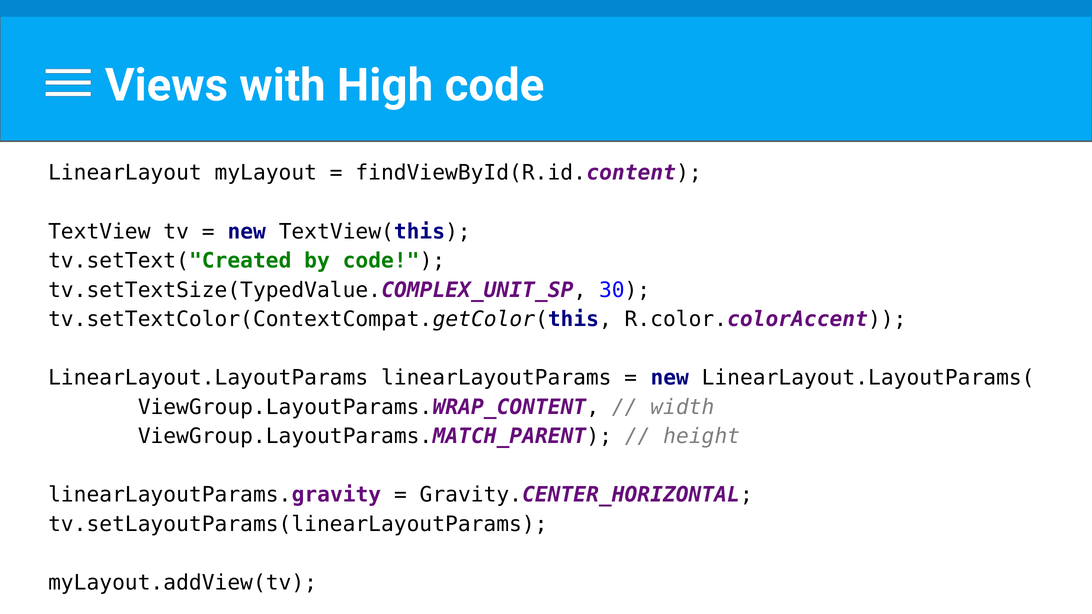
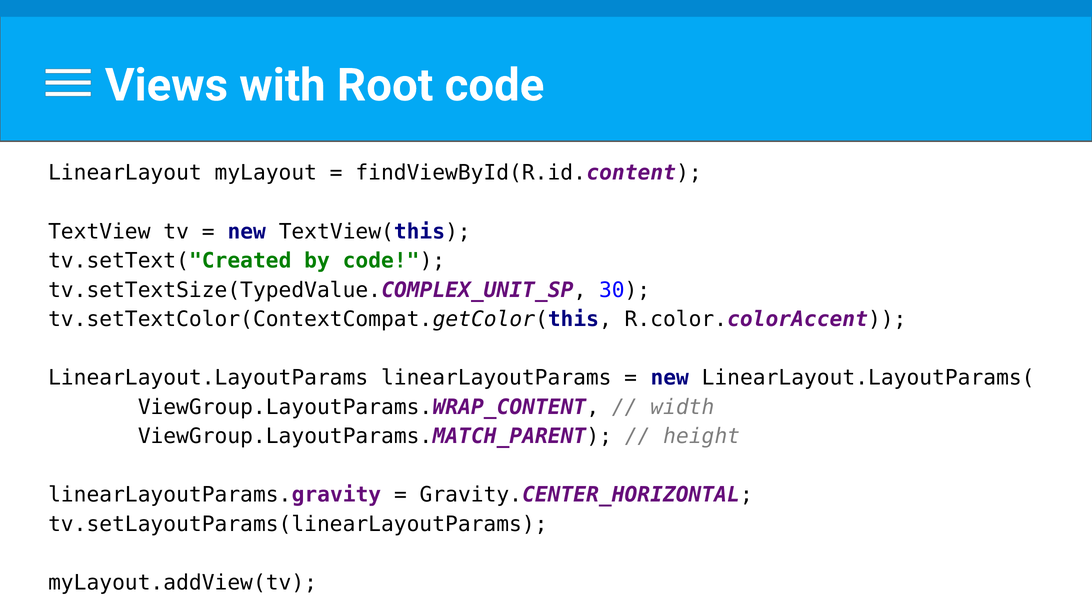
High: High -> Root (385, 85)
